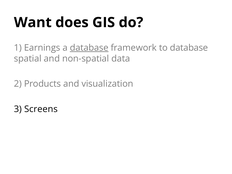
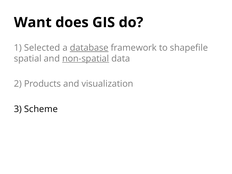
Earnings: Earnings -> Selected (42, 48)
to database: database -> shapefile (189, 48)
non-spatial underline: none -> present (86, 59)
Screens: Screens -> Scheme (41, 109)
